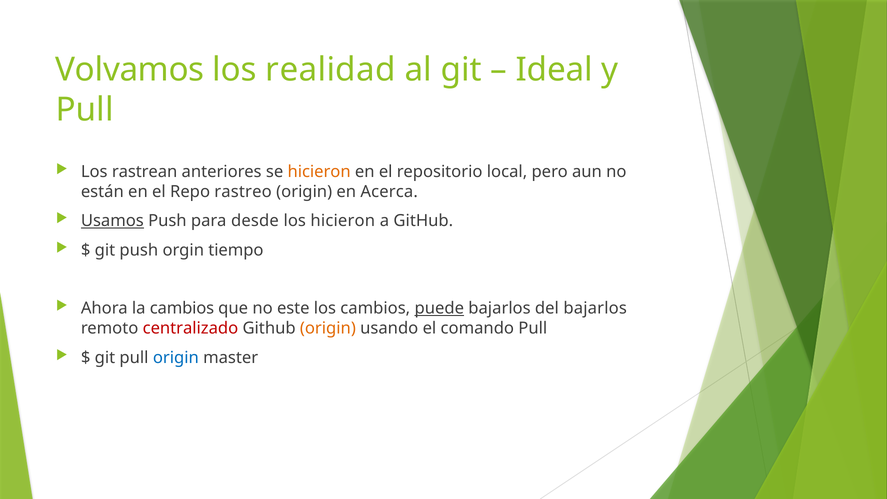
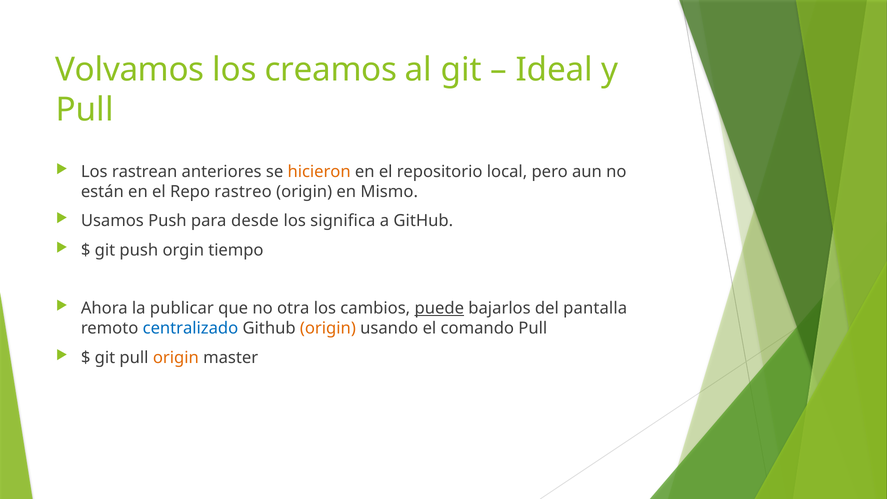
realidad: realidad -> creamos (331, 70)
Acerca: Acerca -> Mismo (389, 192)
Usamos underline: present -> none (112, 221)
los hicieron: hicieron -> significa (343, 221)
la cambios: cambios -> publicar (182, 308)
este: este -> otra (293, 308)
del bajarlos: bajarlos -> pantalla (595, 308)
centralizado colour: red -> blue (190, 328)
origin colour: blue -> orange (176, 358)
